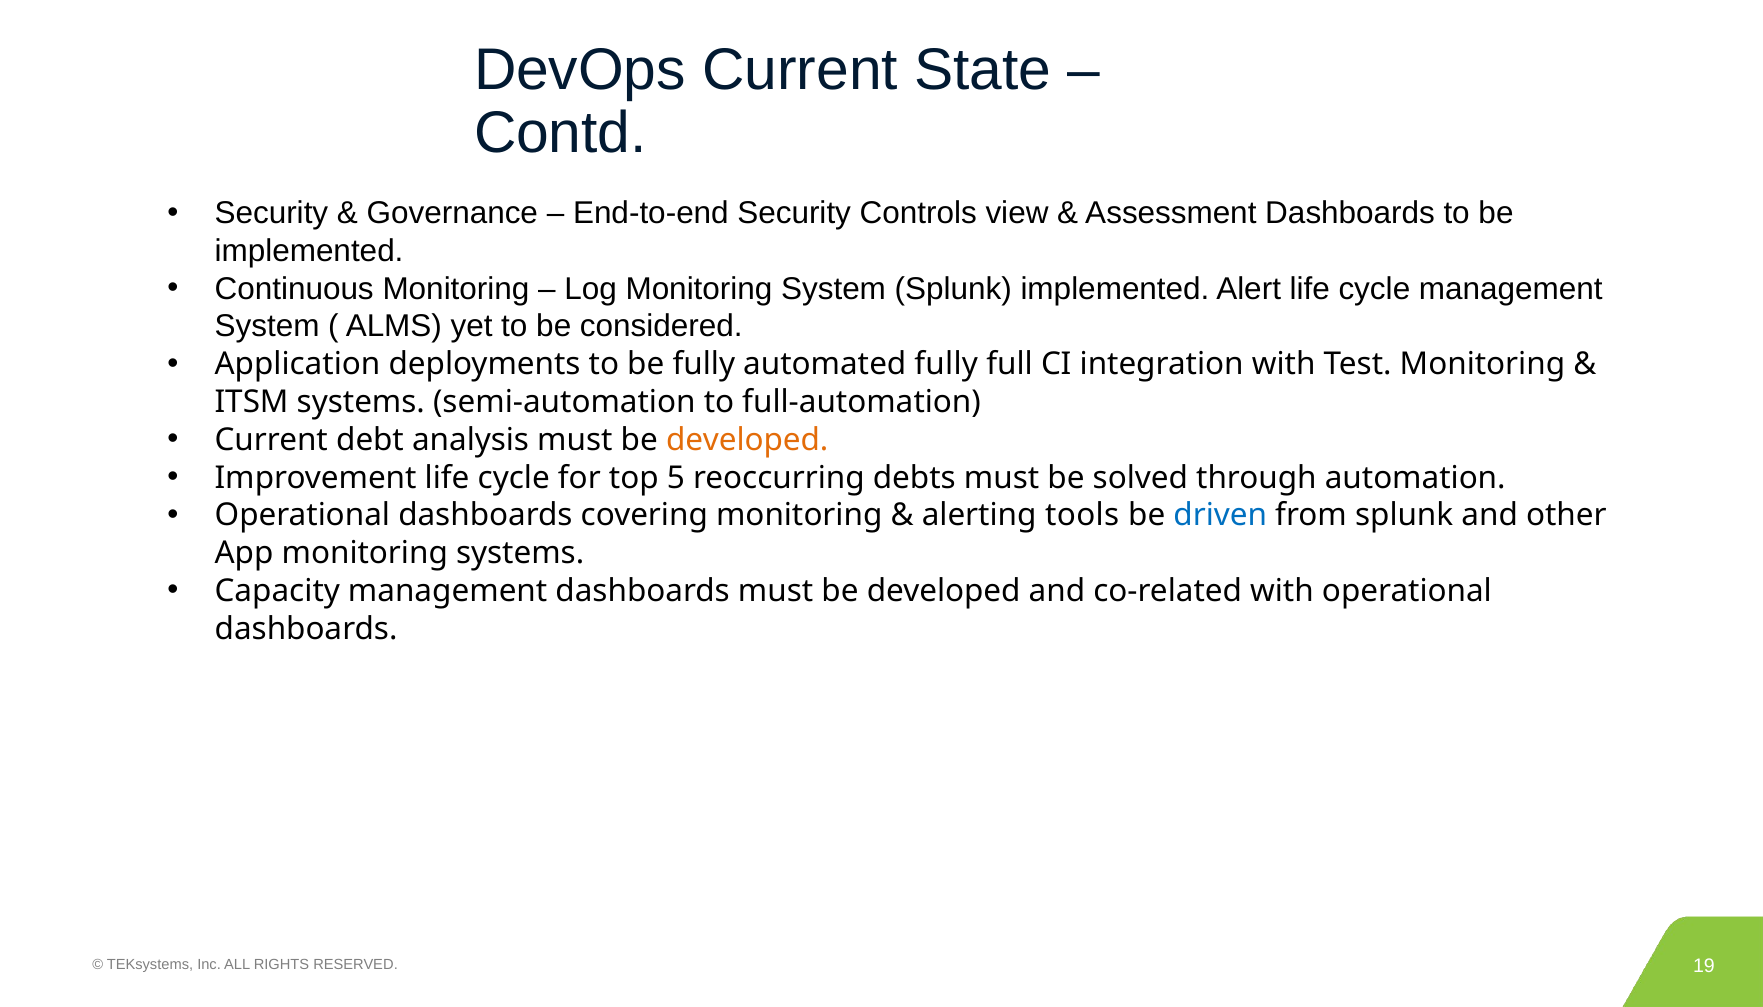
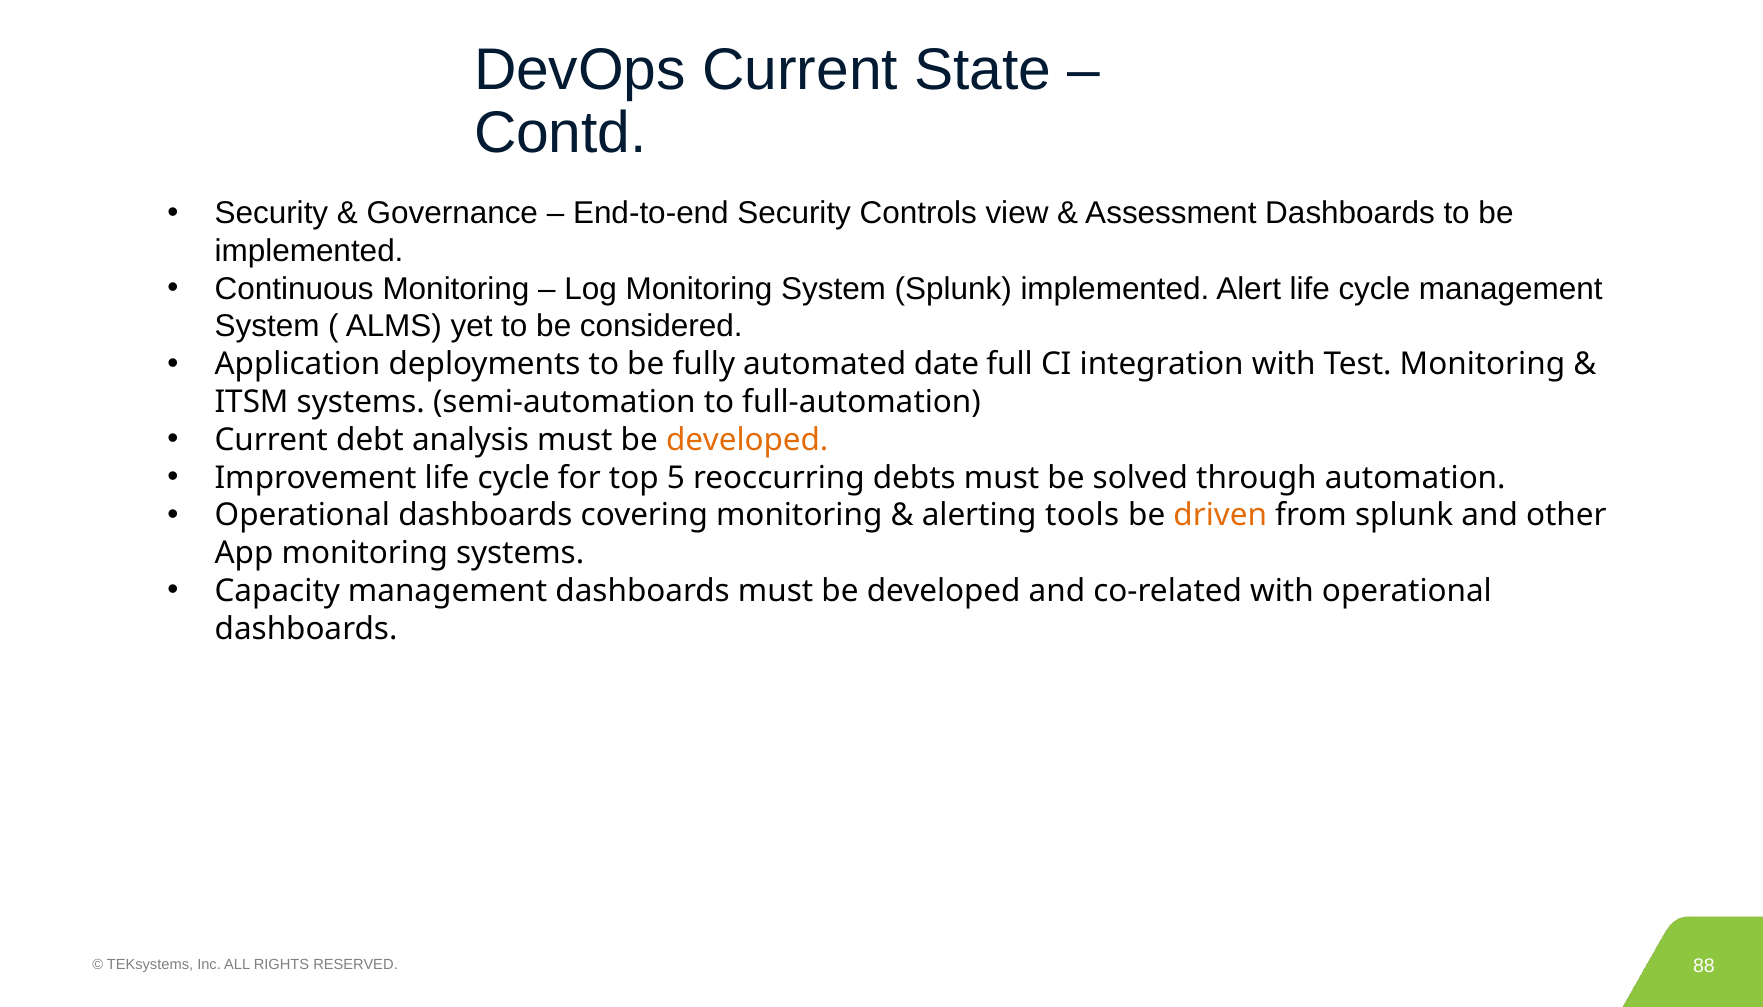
automated fully: fully -> date (946, 365)
driven colour: blue -> orange (1220, 516)
19: 19 -> 88 (1704, 967)
